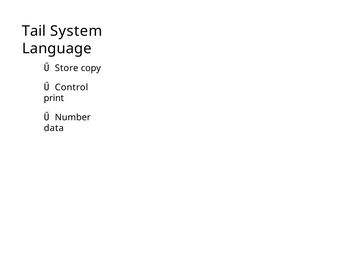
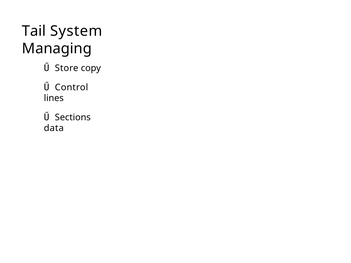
Language: Language -> Managing (57, 49)
print: print -> lines (54, 98)
Number: Number -> Sections (73, 117)
